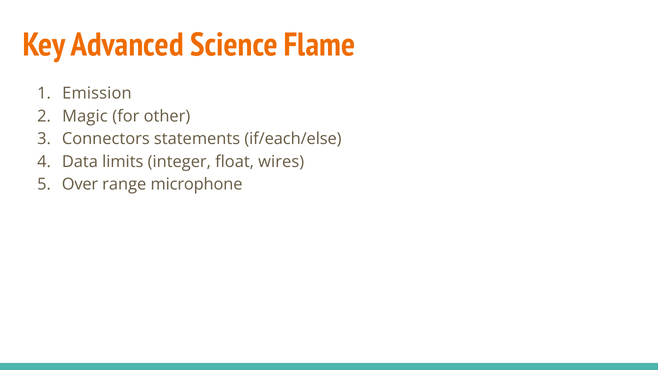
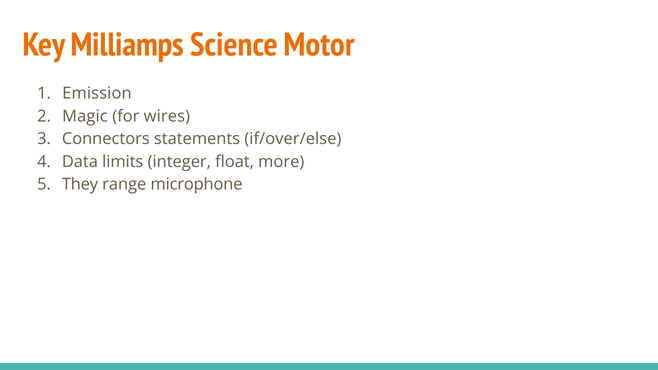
Advanced: Advanced -> Milliamps (127, 45)
Flame: Flame -> Motor (319, 45)
other: other -> wires (167, 116)
if/each/else: if/each/else -> if/over/else (293, 139)
wires: wires -> more (281, 162)
Over: Over -> They (80, 184)
